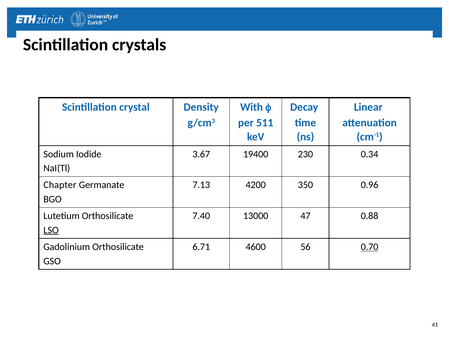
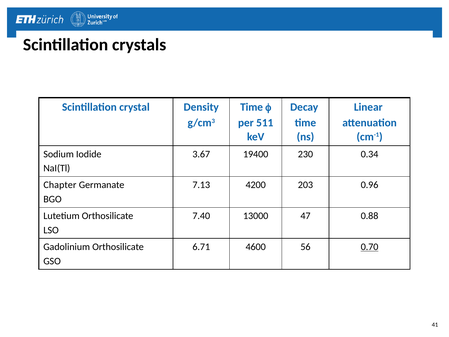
With: With -> Time (252, 107)
350: 350 -> 203 (305, 185)
LSO underline: present -> none (51, 230)
